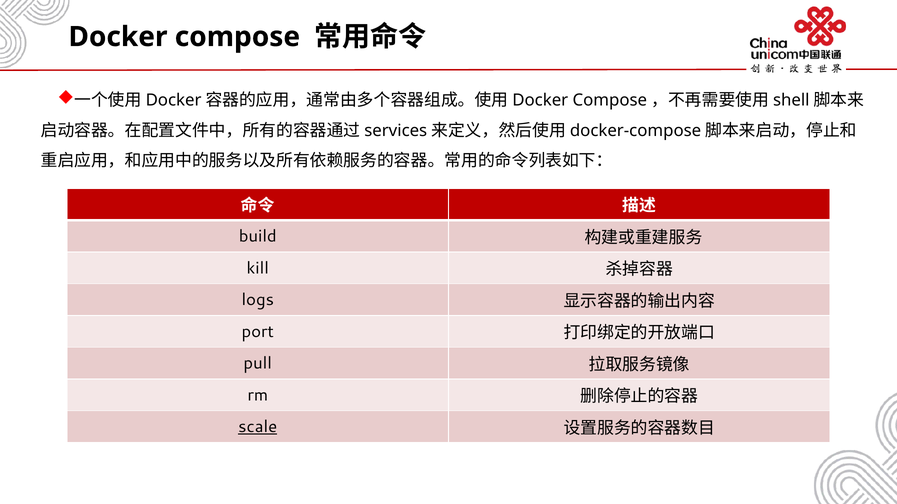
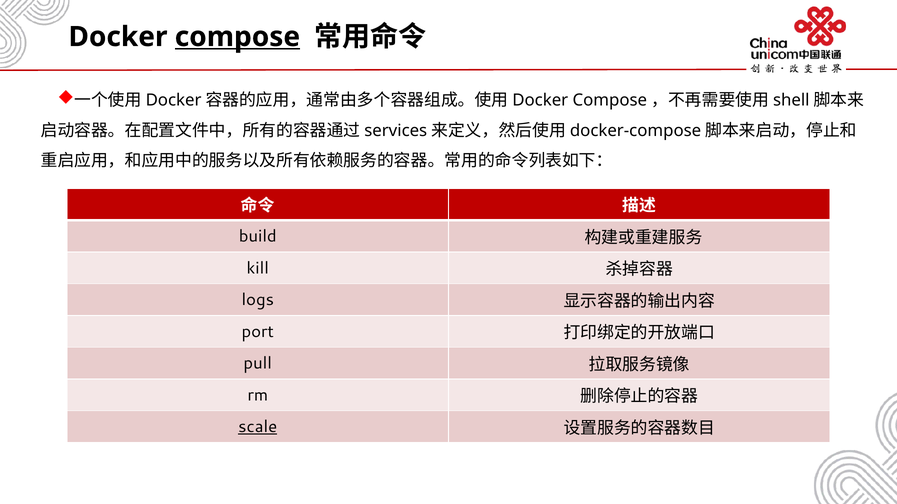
compose underline: none -> present (237, 37)
